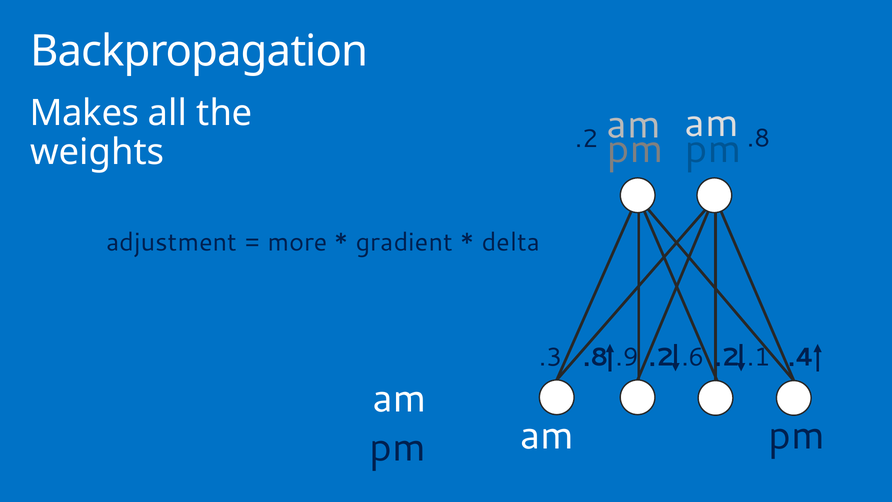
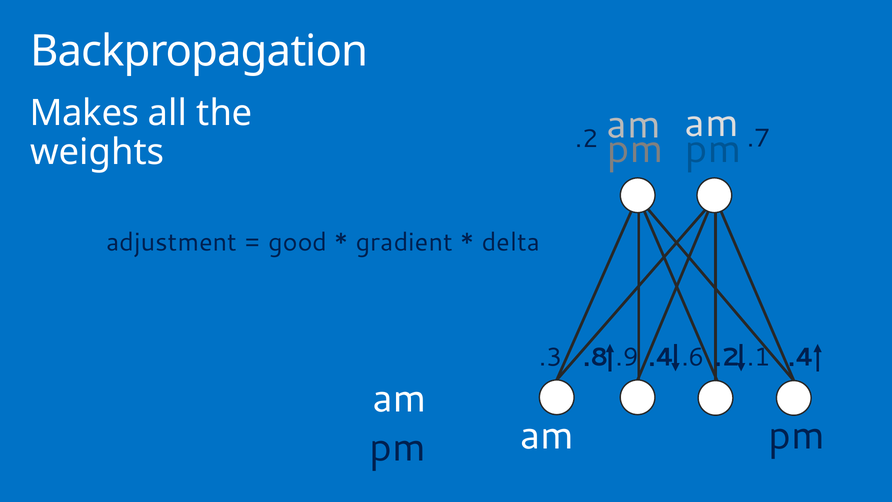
.2 .8: .8 -> .7 (759, 138)
more: more -> good (298, 242)
.9 .2: .2 -> .4 (662, 357)
